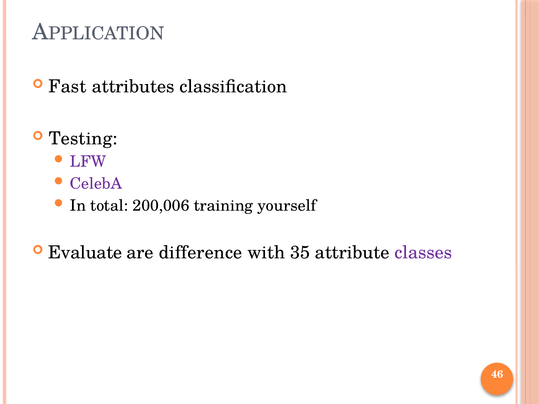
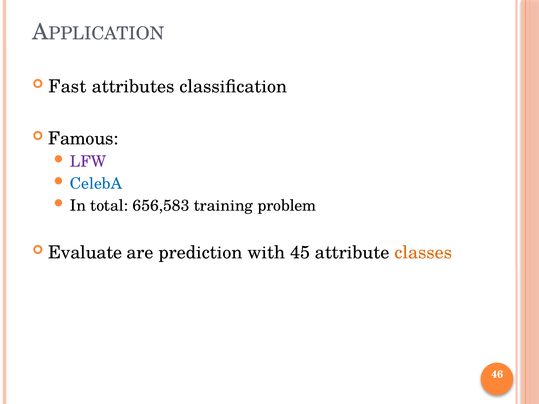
Testing: Testing -> Famous (83, 139)
CelebA colour: purple -> blue (96, 184)
200,006: 200,006 -> 656,583 (161, 206)
yourself: yourself -> problem (287, 206)
difference: difference -> prediction (201, 253)
35: 35 -> 45 (300, 253)
classes colour: purple -> orange (423, 253)
